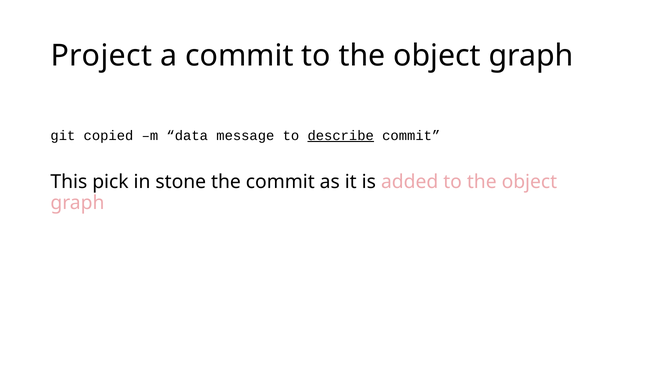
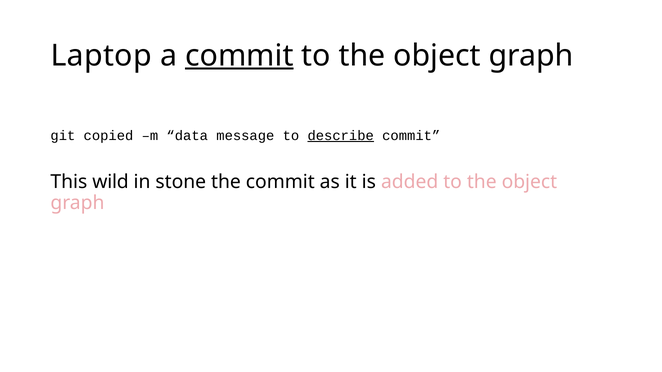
Project: Project -> Laptop (101, 56)
commit underline: none -> present (239, 56)
pick: pick -> wild (110, 182)
